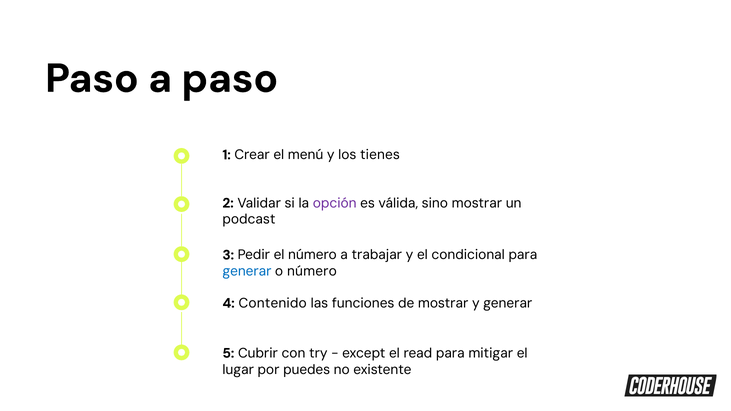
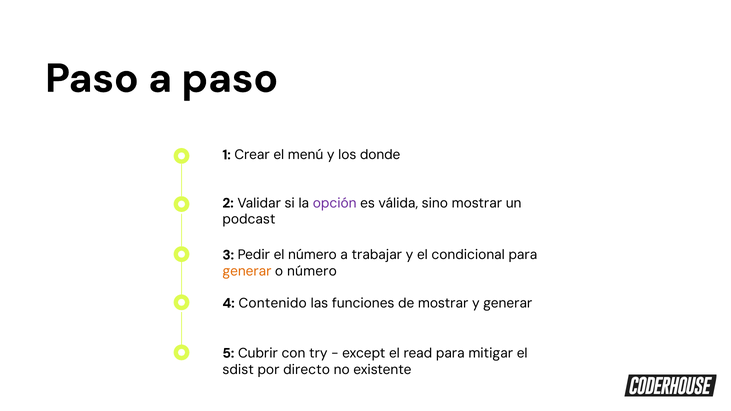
tienes: tienes -> donde (380, 155)
generar colour: blue -> orange (247, 272)
lugar: lugar -> sdist (238, 370)
puedes: puedes -> directo (307, 370)
